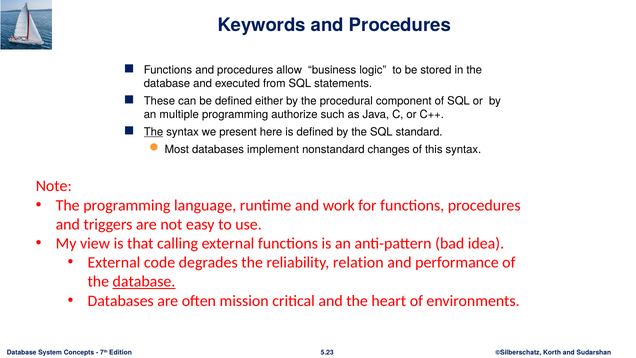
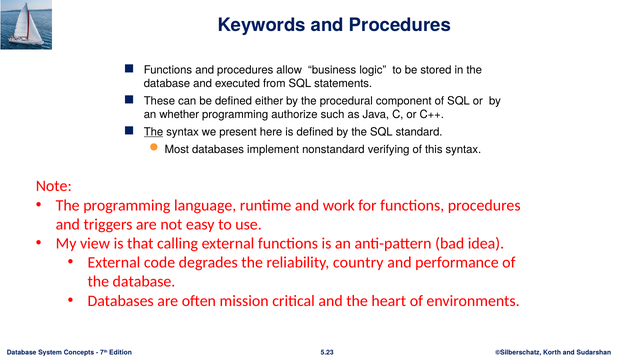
multiple: multiple -> whether (179, 114)
changes: changes -> verifying (389, 149)
relation: relation -> country (358, 262)
database underline: present -> none (144, 281)
